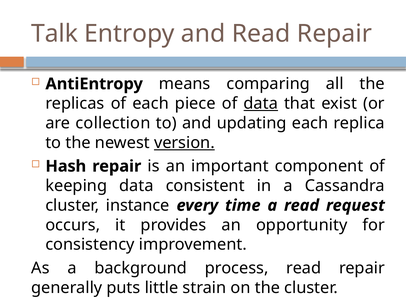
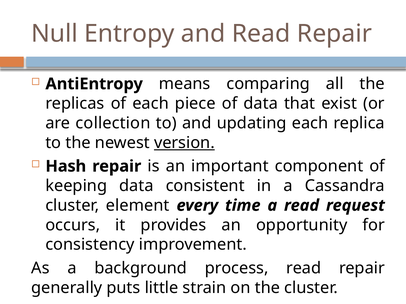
Talk: Talk -> Null (55, 34)
data underline: present -> none (261, 104)
instance: instance -> element (138, 206)
